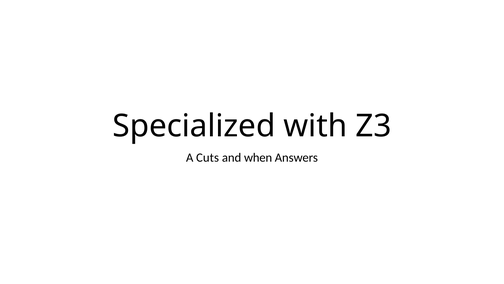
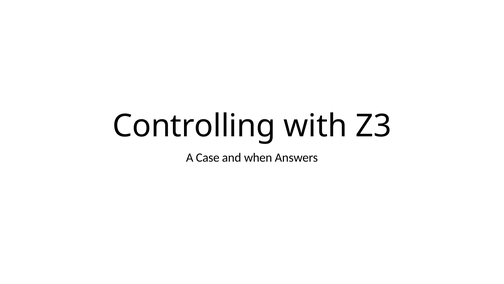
Specialized: Specialized -> Controlling (194, 126)
Cuts: Cuts -> Case (208, 158)
